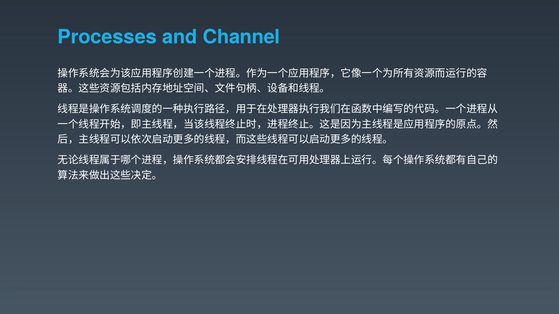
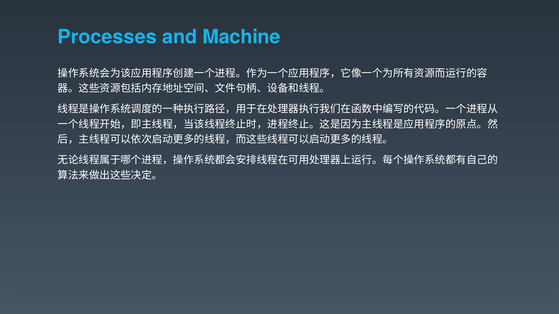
Channel: Channel -> Machine (242, 37)
